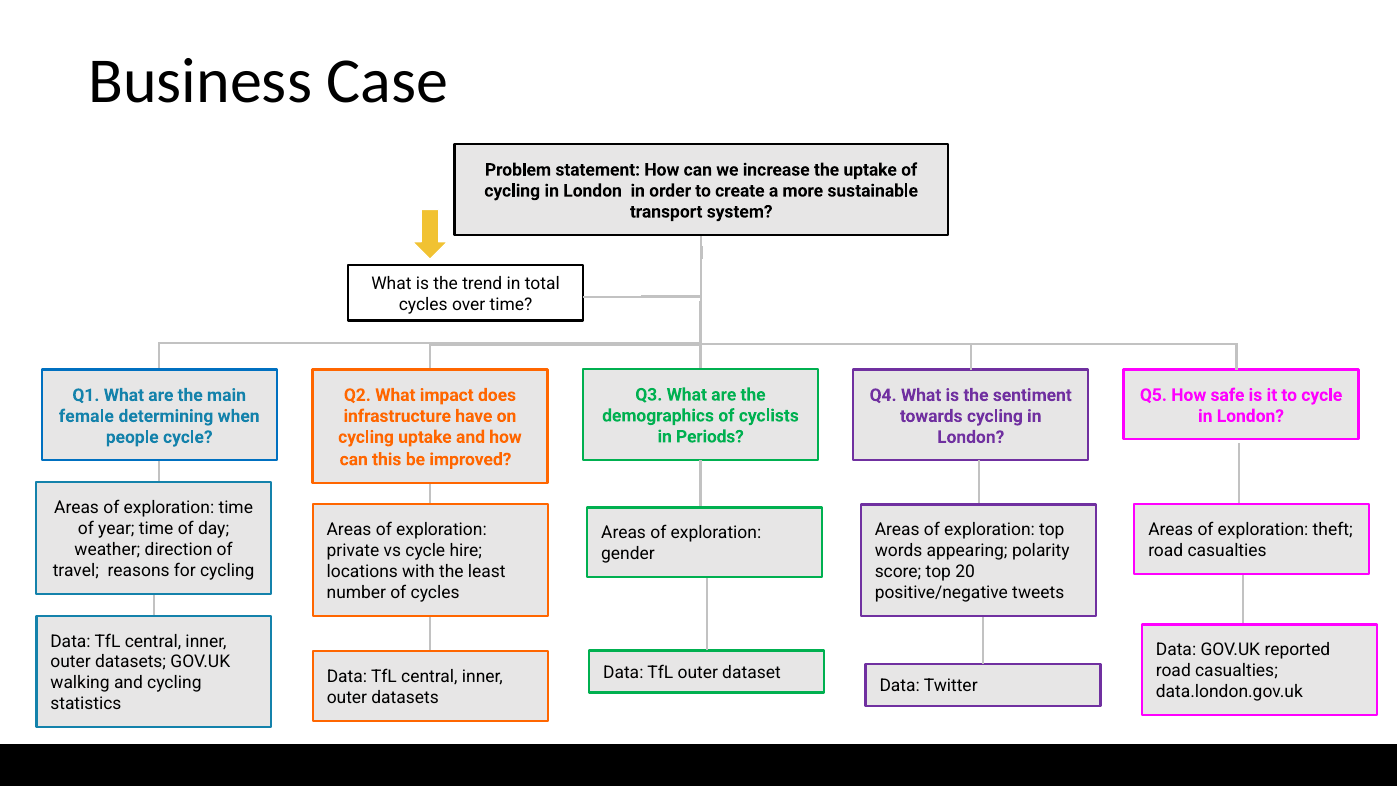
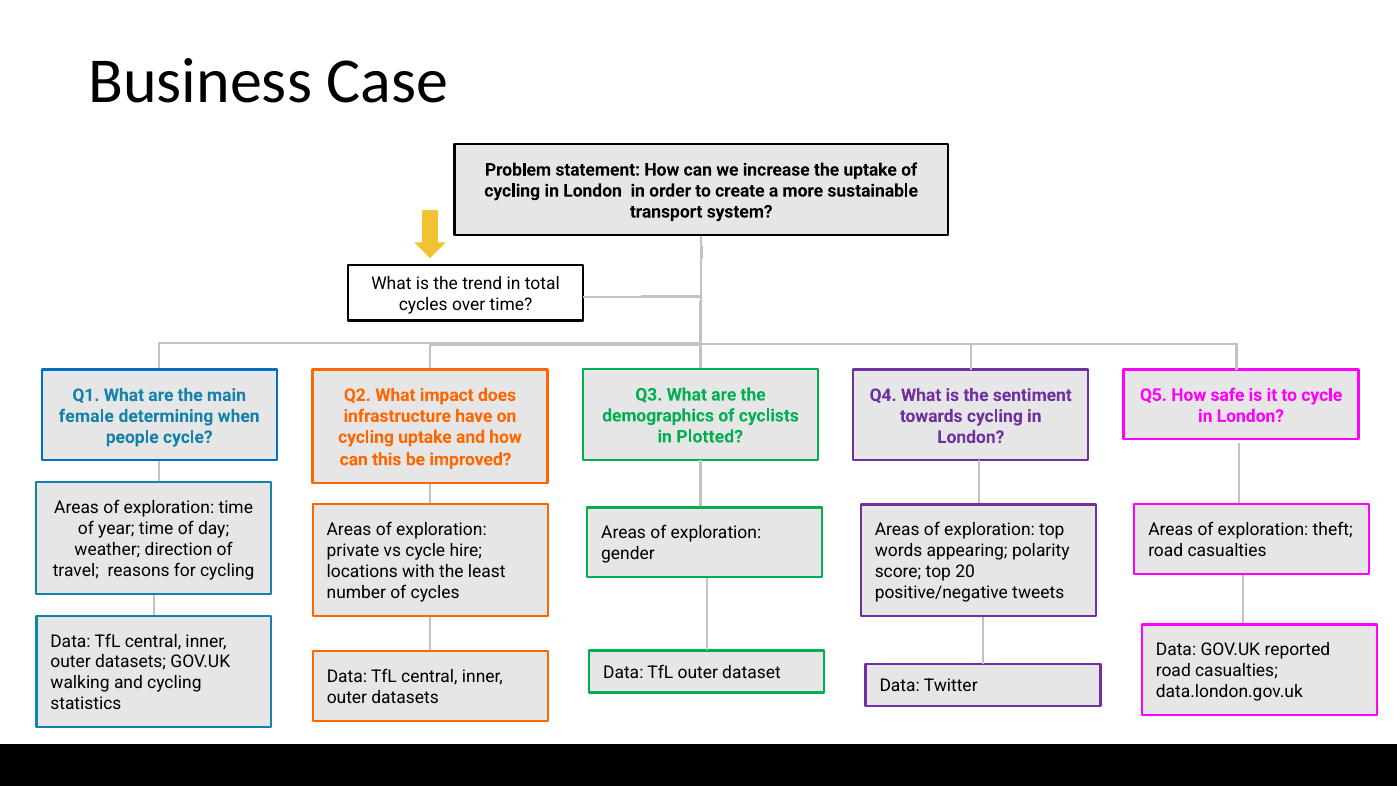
Periods: Periods -> Plotted (710, 437)
